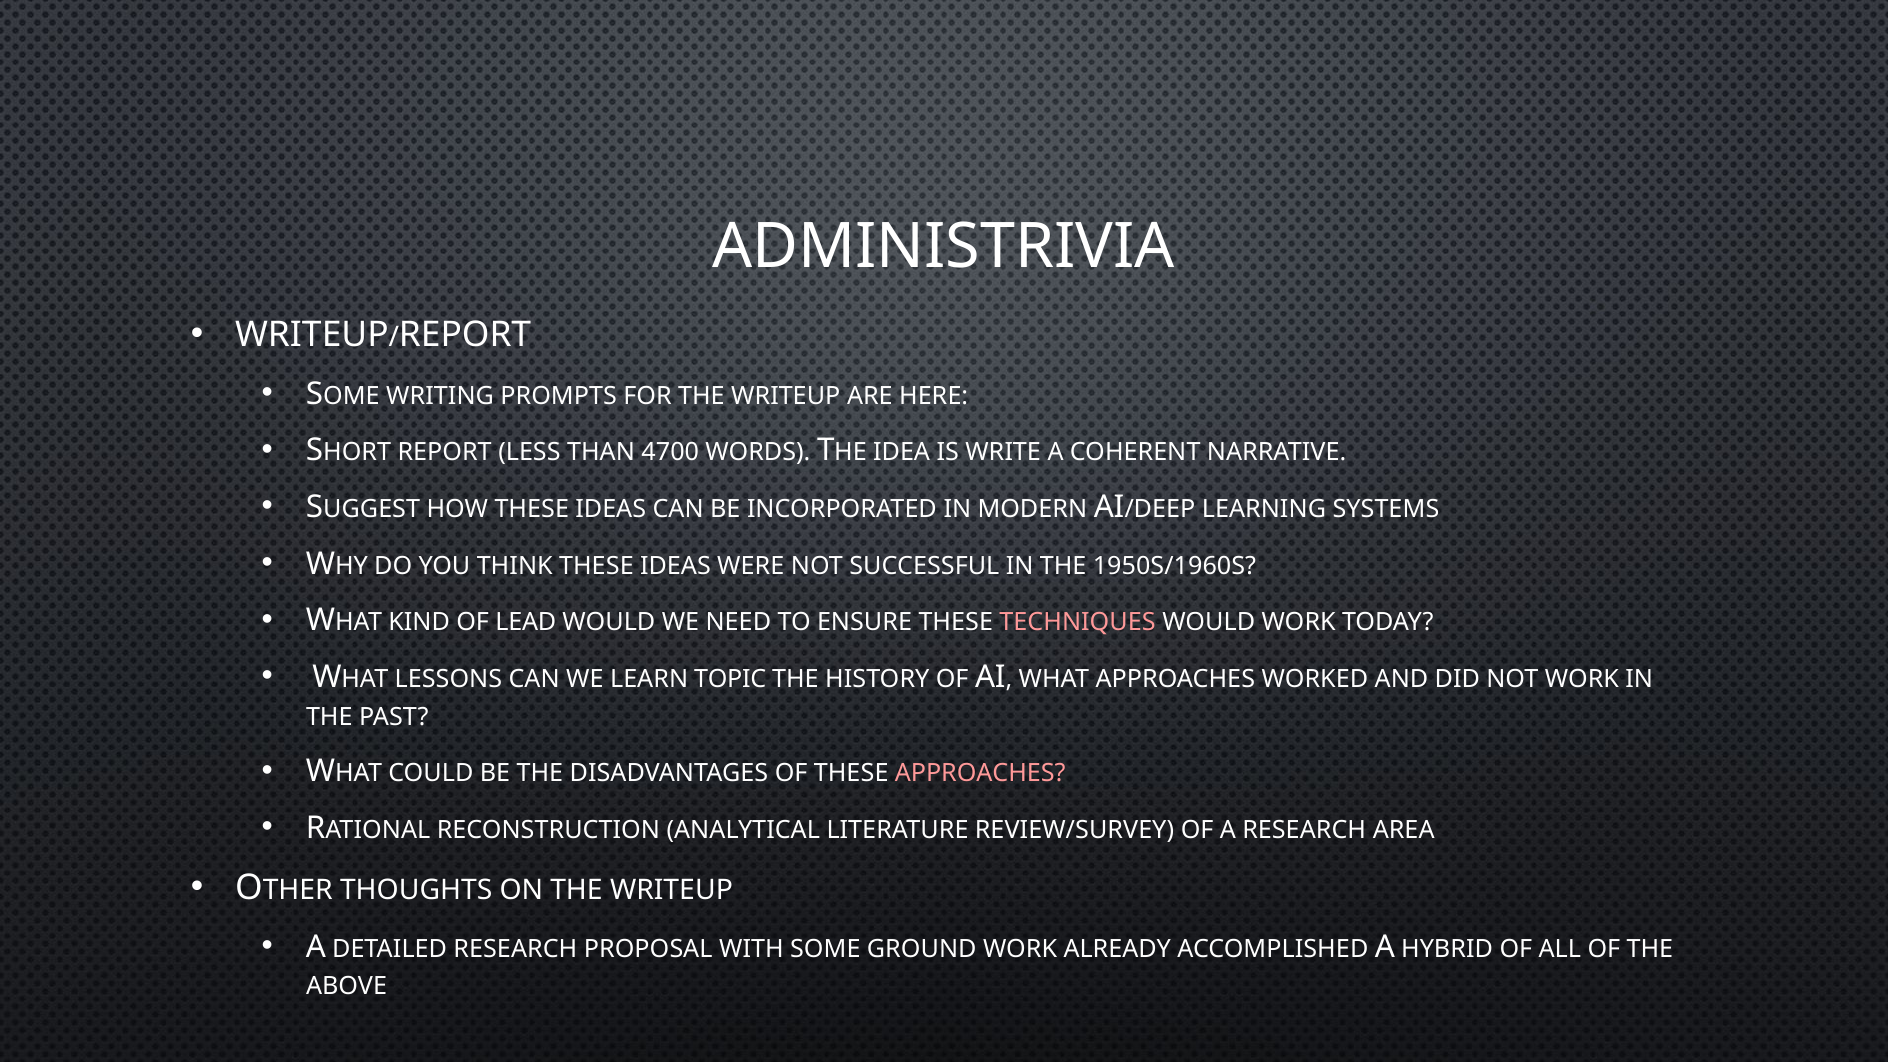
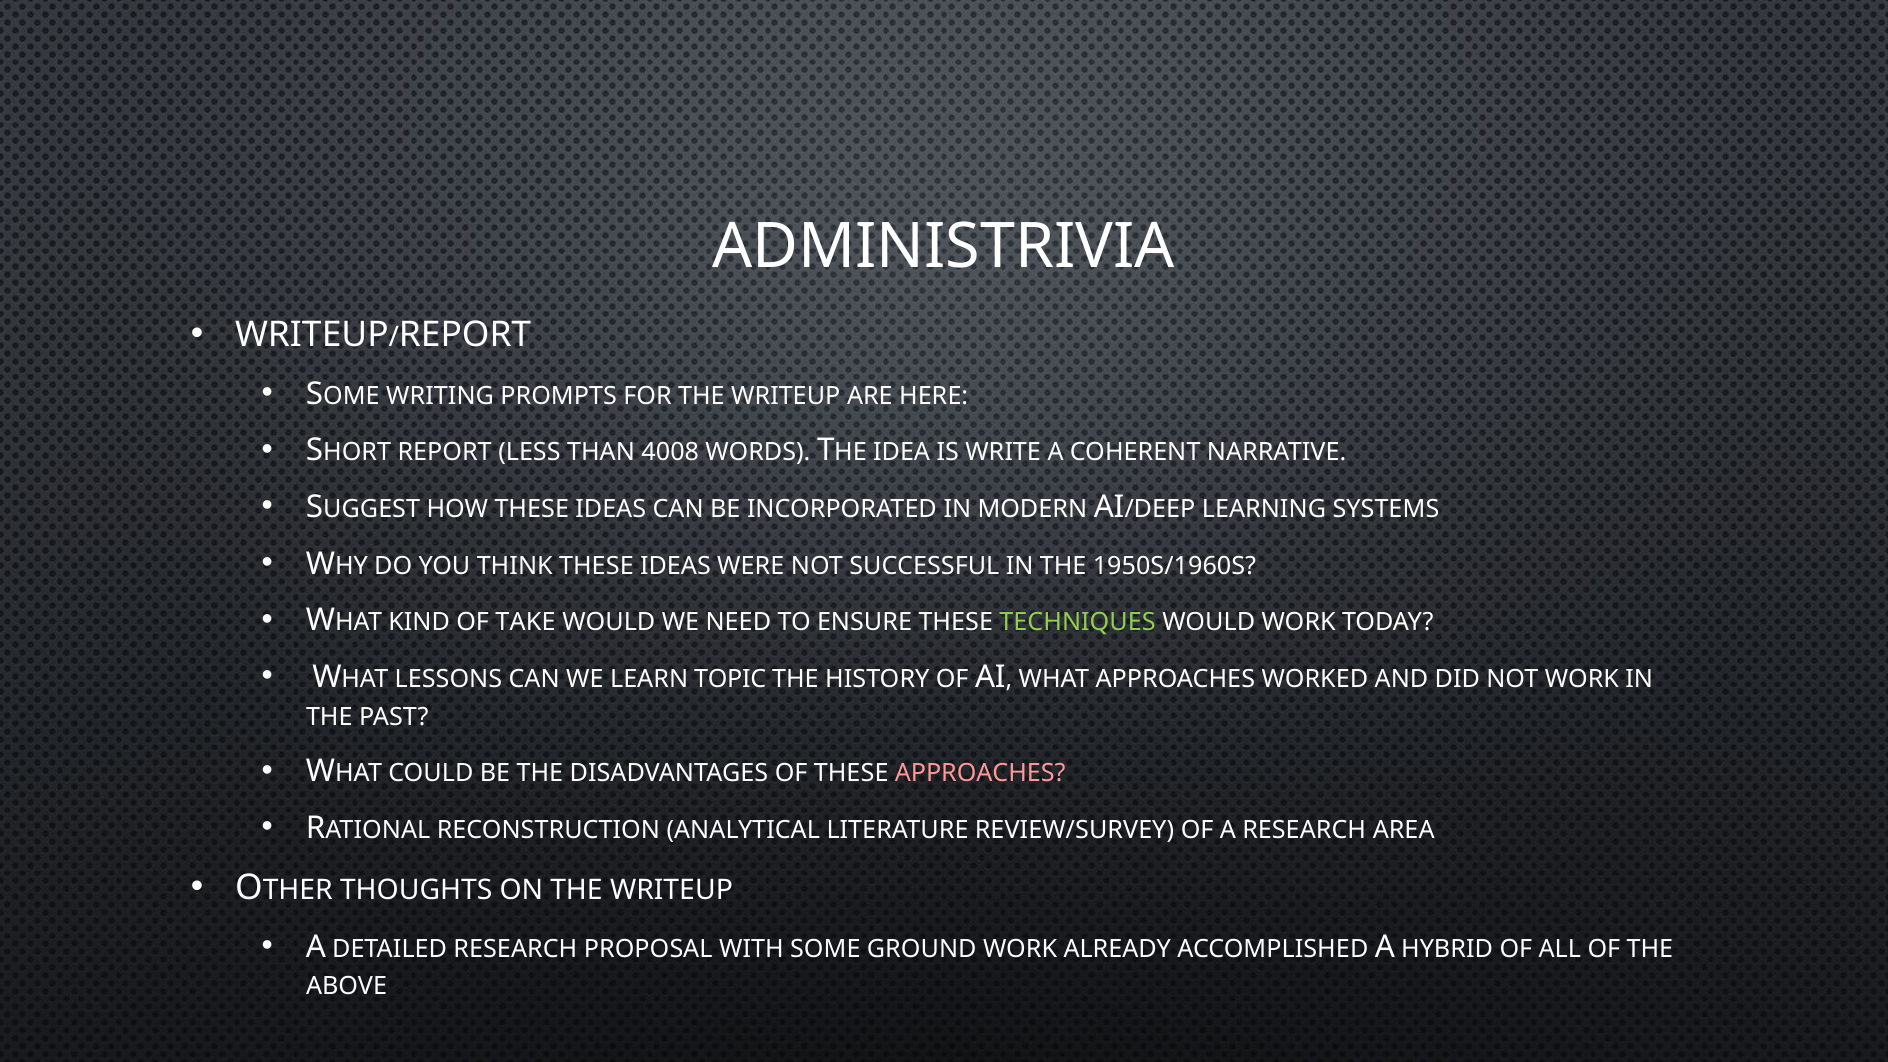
4700: 4700 -> 4008 (670, 452)
LEAD: LEAD -> TAKE (526, 622)
TECHNIQUES colour: pink -> light green (1078, 622)
